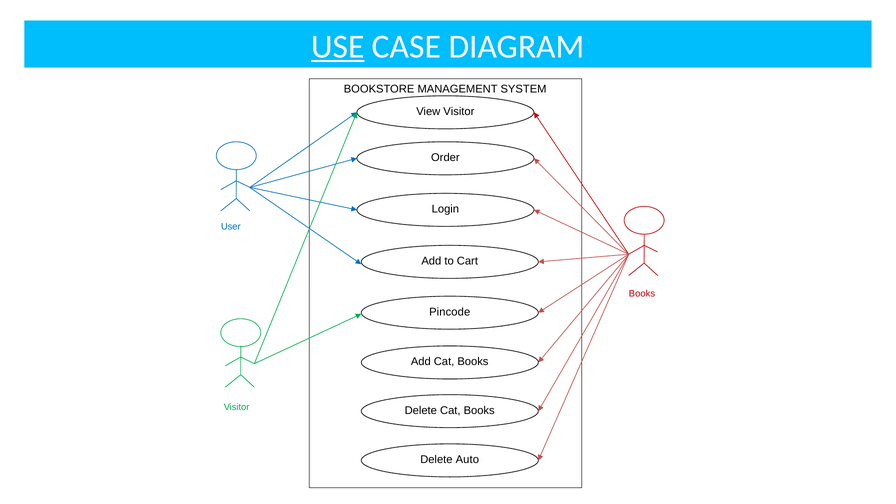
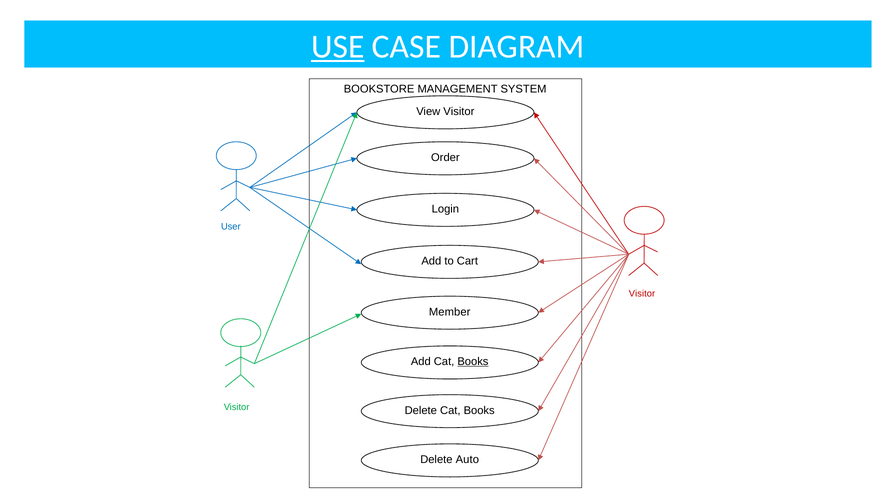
Books: Books -> Visitor (642, 294)
Pincode: Pincode -> Member (450, 312)
Books underline: none -> present (473, 362)
